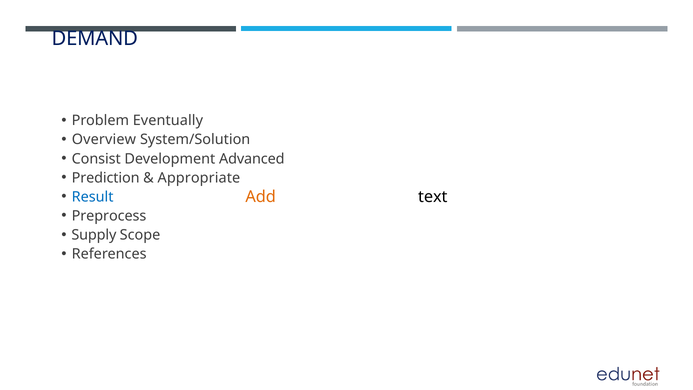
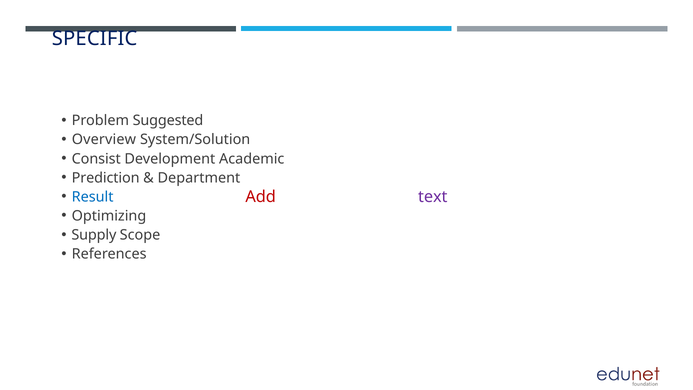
DEMAND: DEMAND -> SPECIFIC (95, 39)
Eventually: Eventually -> Suggested (168, 121)
Advanced: Advanced -> Academic (252, 159)
Appropriate: Appropriate -> Department (199, 178)
Add colour: orange -> red (261, 197)
text colour: black -> purple (433, 197)
Preprocess: Preprocess -> Optimizing (109, 216)
